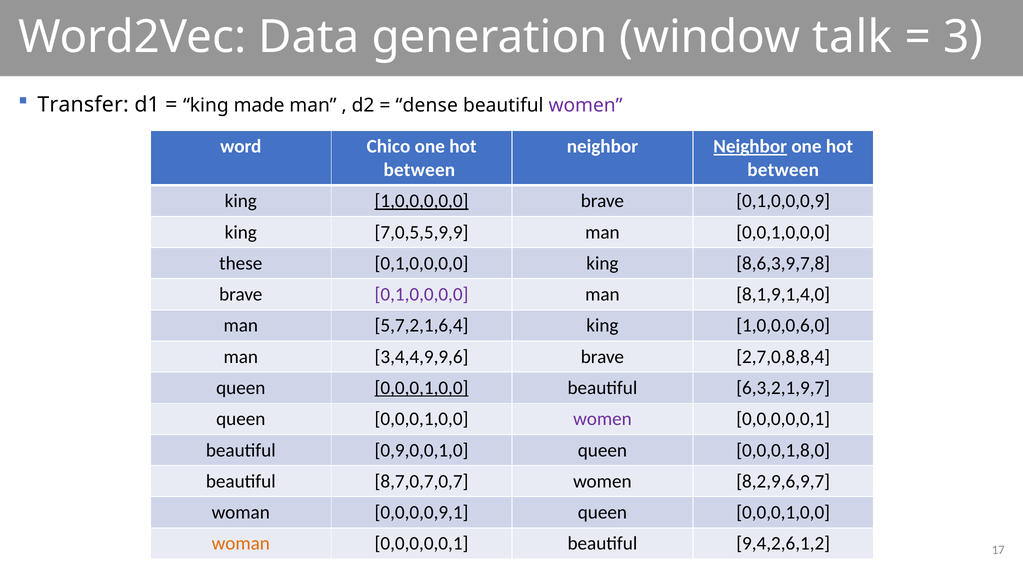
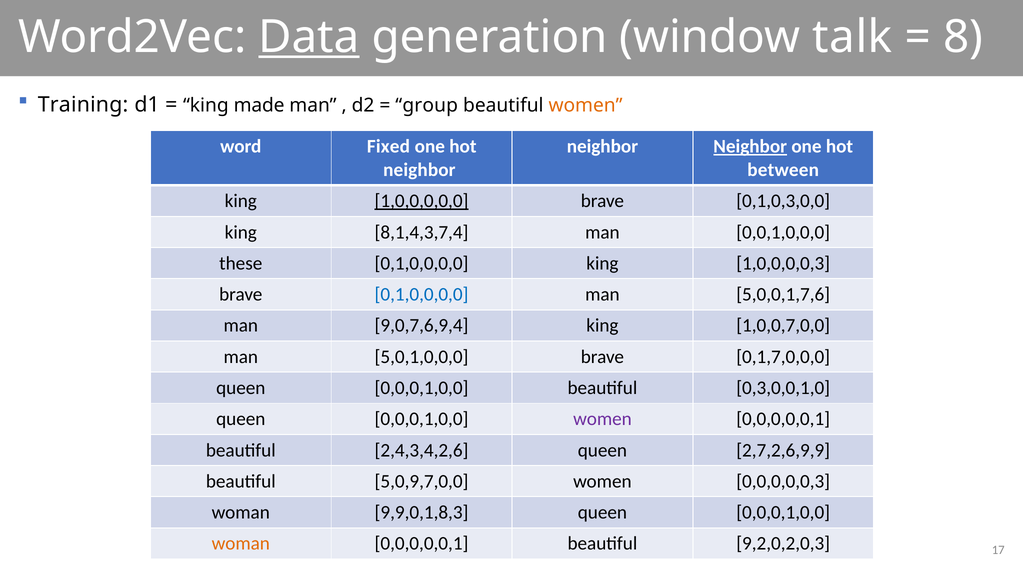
Data underline: none -> present (309, 37)
3: 3 -> 8 (963, 37)
Transfer: Transfer -> Training (83, 105)
dense: dense -> group (427, 105)
women colour: purple -> orange (586, 105)
Chico: Chico -> Fixed (388, 146)
between: between -> neighbor (419, 170)
0,1,0,0,0,9: 0,1,0,0,0,9 -> 0,1,0,3,0,0 (783, 201)
7,0,5,5,9,9: 7,0,5,5,9,9 -> 8,1,4,3,7,4 (422, 232)
8,6,3,9,7,8: 8,6,3,9,7,8 -> 1,0,0,0,0,3 (783, 263)
0,1,0,0,0,0 colour: purple -> blue (422, 294)
8,1,9,1,4,0: 8,1,9,1,4,0 -> 5,0,0,1,7,6 (783, 294)
5,7,2,1,6,4: 5,7,2,1,6,4 -> 9,0,7,6,9,4 (422, 325)
1,0,0,0,6,0: 1,0,0,0,6,0 -> 1,0,0,7,0,0 (783, 325)
3,4,4,9,9,6: 3,4,4,9,9,6 -> 5,0,1,0,0,0 (422, 356)
2,7,0,8,8,4: 2,7,0,8,8,4 -> 0,1,7,0,0,0 (783, 356)
0,0,0,1,0,0 underline: present -> none (422, 388)
6,3,2,1,9,7: 6,3,2,1,9,7 -> 0,3,0,0,1,0 (783, 388)
0,9,0,0,1,0: 0,9,0,0,1,0 -> 2,4,3,4,2,6 (422, 450)
0,0,0,1,8,0: 0,0,0,1,8,0 -> 2,7,2,6,9,9 (783, 450)
8,7,0,7,0,7: 8,7,0,7,0,7 -> 5,0,9,7,0,0 (422, 481)
8,2,9,6,9,7: 8,2,9,6,9,7 -> 0,0,0,0,0,3 (783, 481)
0,0,0,0,9,1: 0,0,0,0,9,1 -> 9,9,0,1,8,3 (422, 512)
9,4,2,6,1,2: 9,4,2,6,1,2 -> 9,2,0,2,0,3 (783, 543)
